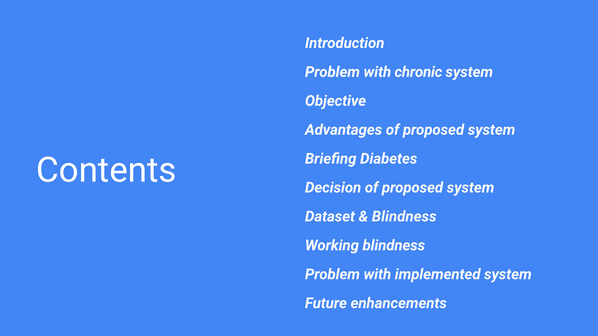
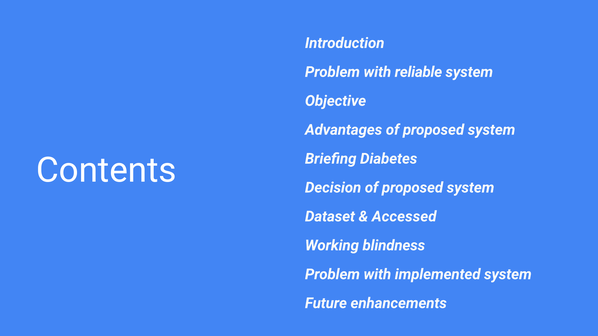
chronic: chronic -> reliable (418, 72)
Blindness: Blindness -> Accessed (404, 217)
